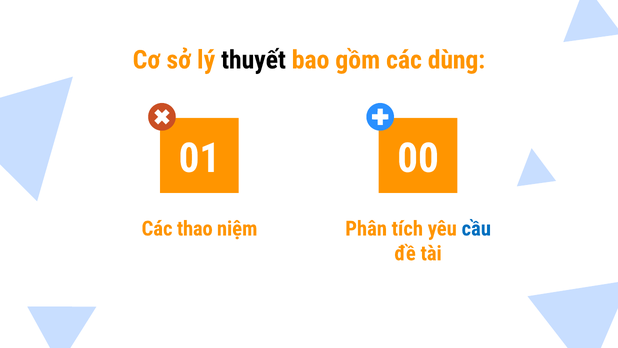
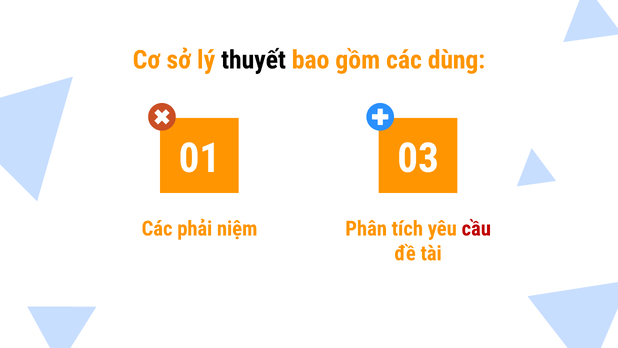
00: 00 -> 03 (418, 158)
thao: thao -> phải (195, 228)
cầu colour: blue -> red (476, 228)
